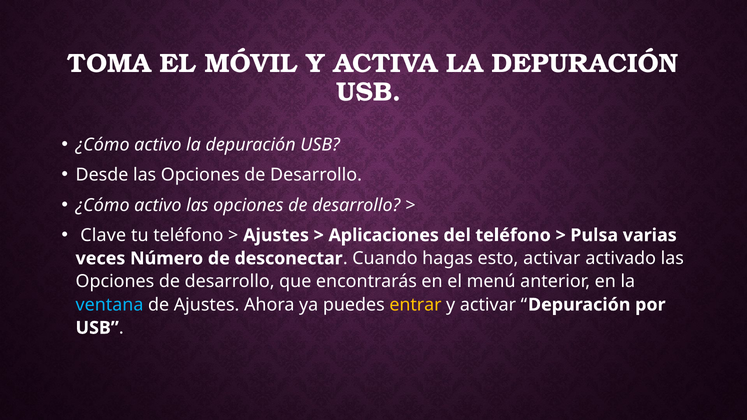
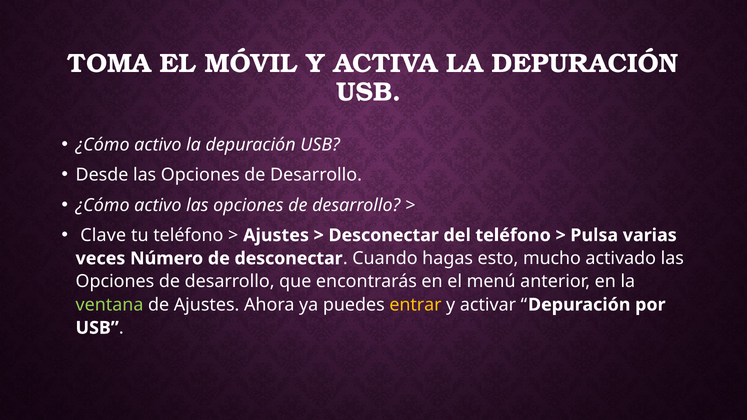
Aplicaciones: Aplicaciones -> Desconectar (384, 235)
esto activar: activar -> mucho (552, 259)
ventana colour: light blue -> light green (110, 305)
